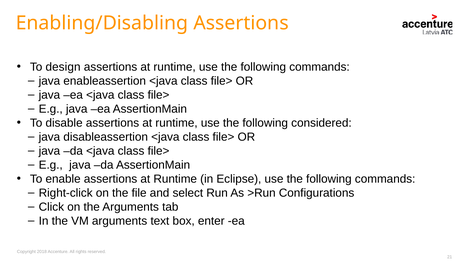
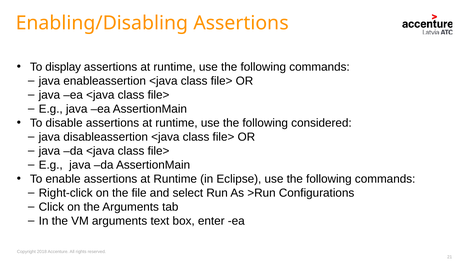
design: design -> display (63, 67)
